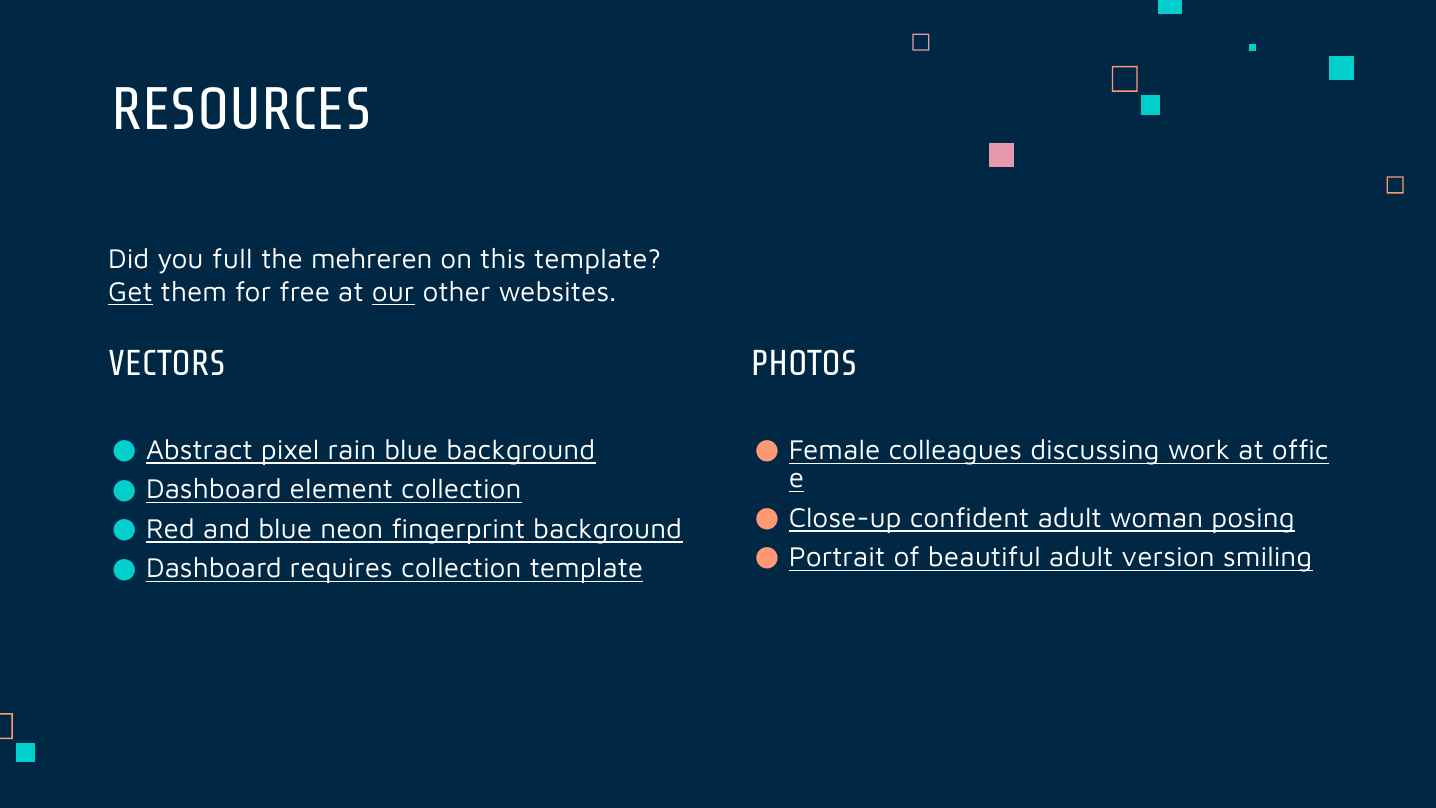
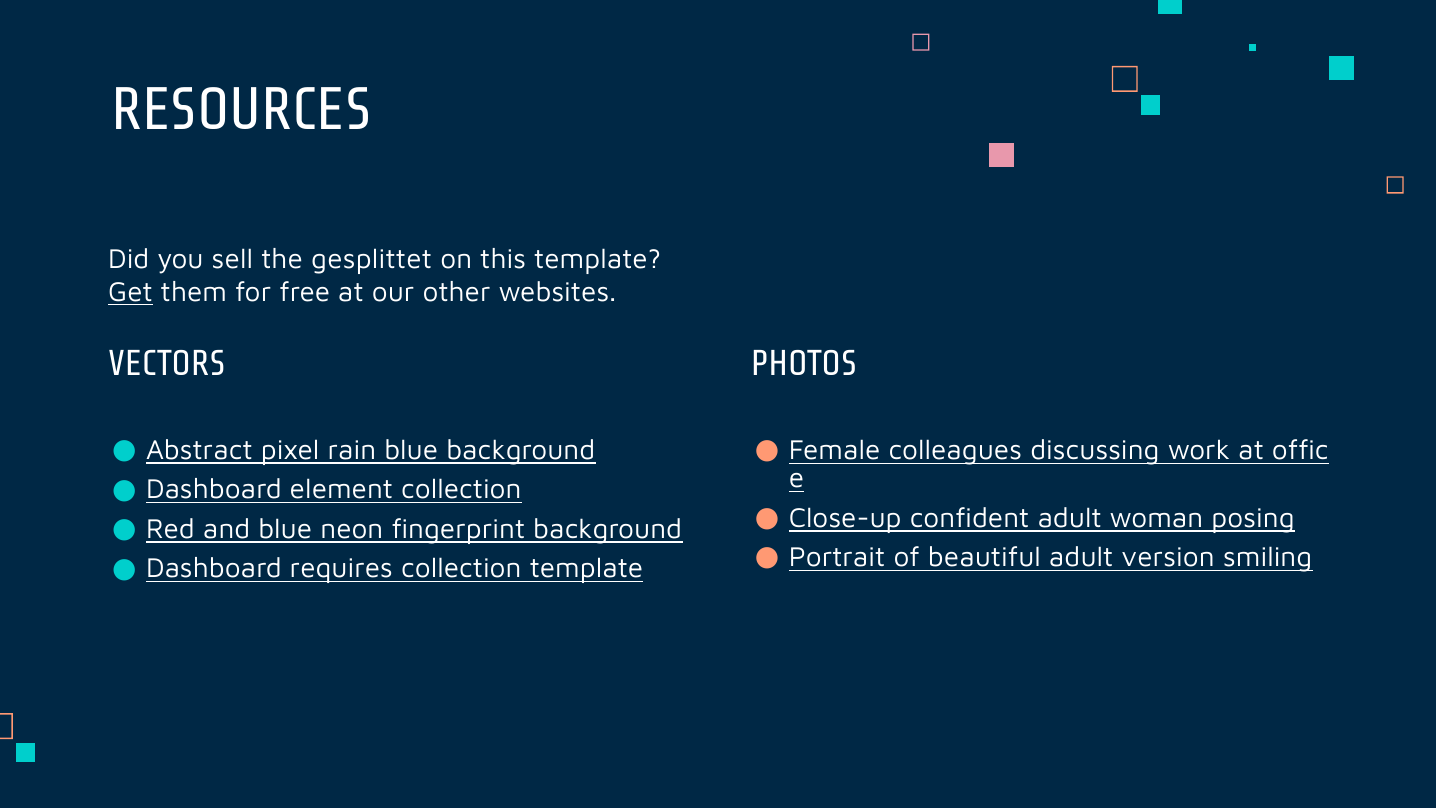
full: full -> sell (232, 259)
mehreren: mehreren -> gesplittet (372, 259)
our underline: present -> none (393, 292)
